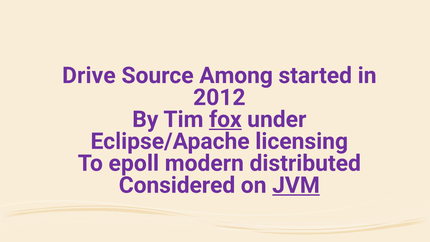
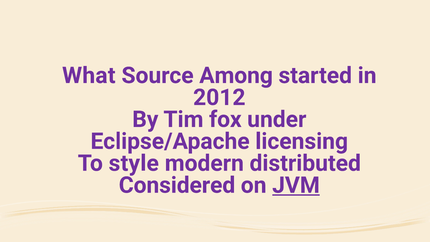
Drive: Drive -> What (89, 75)
fox underline: present -> none (225, 119)
epoll: epoll -> style (134, 163)
